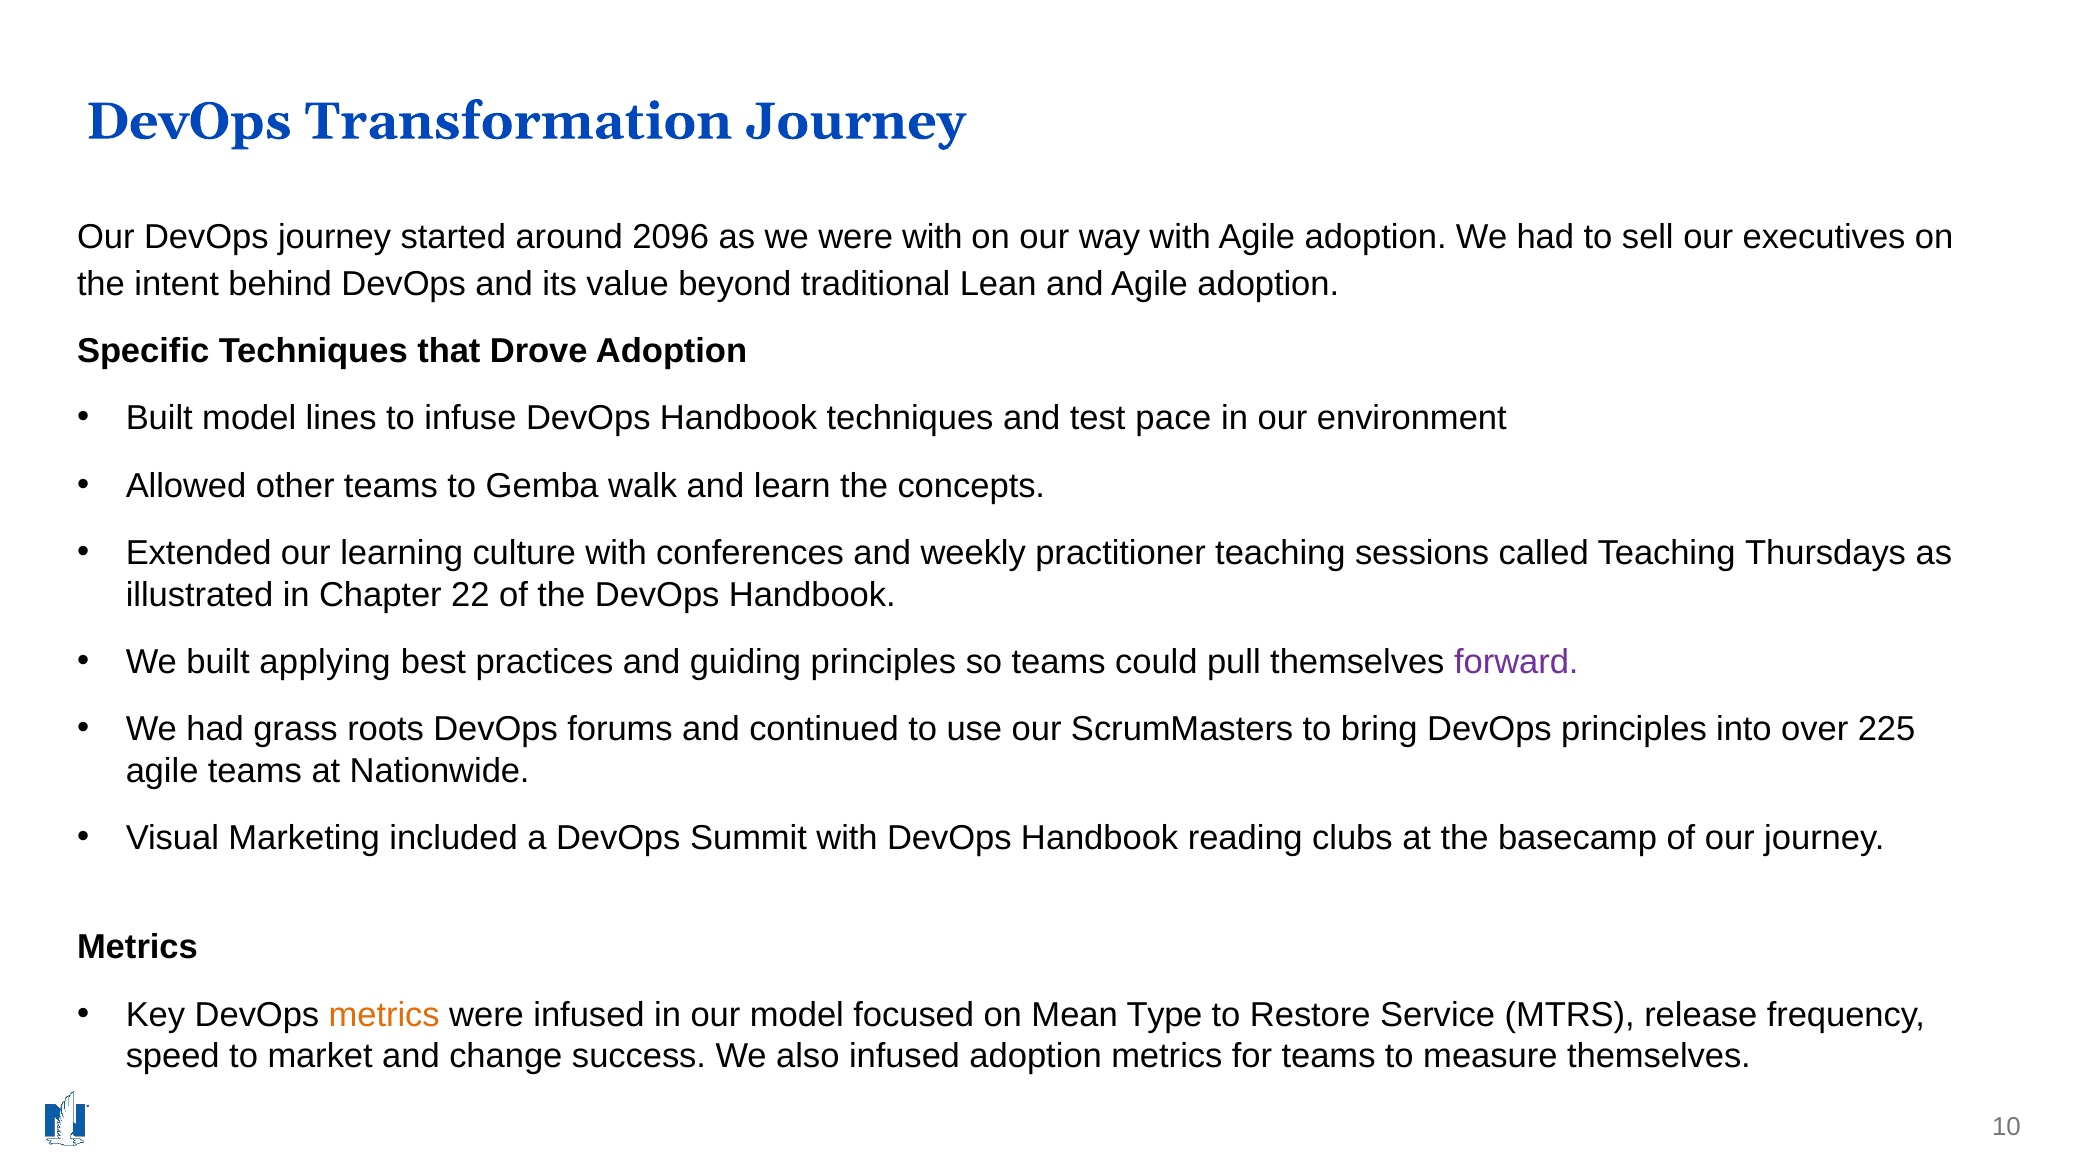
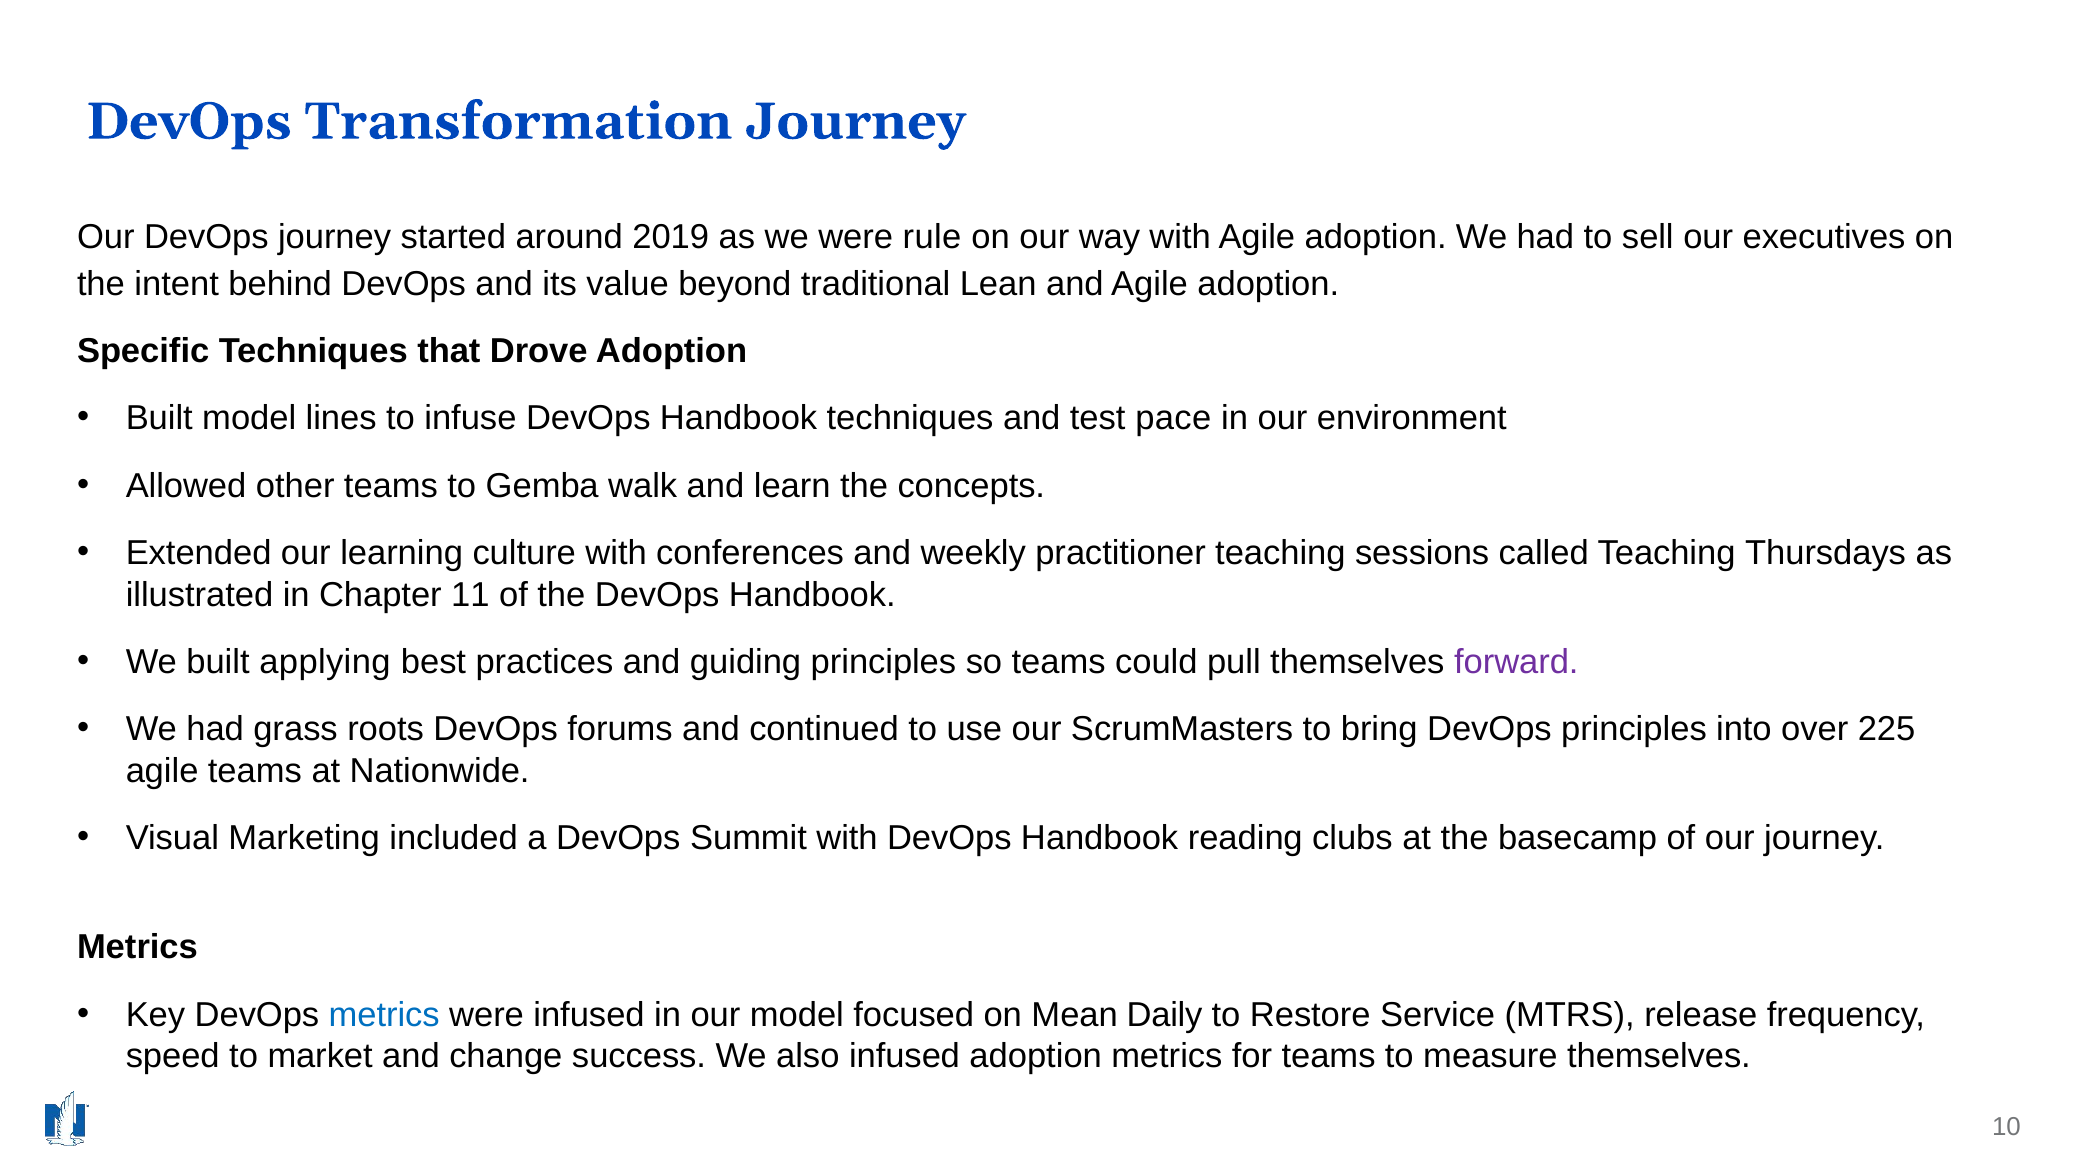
2096: 2096 -> 2019 (671, 237)
were with: with -> rule (932, 237)
22: 22 -> 11 (470, 595)
metrics colour: orange -> blue (384, 1015)
Type: Type -> Daily (1165, 1015)
